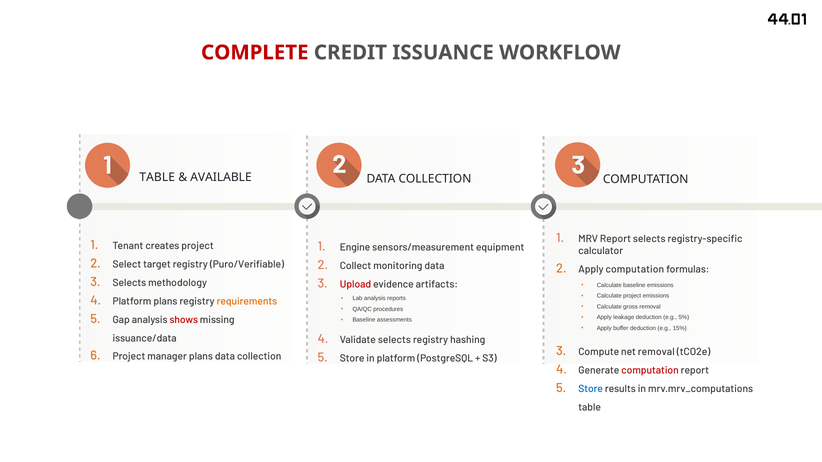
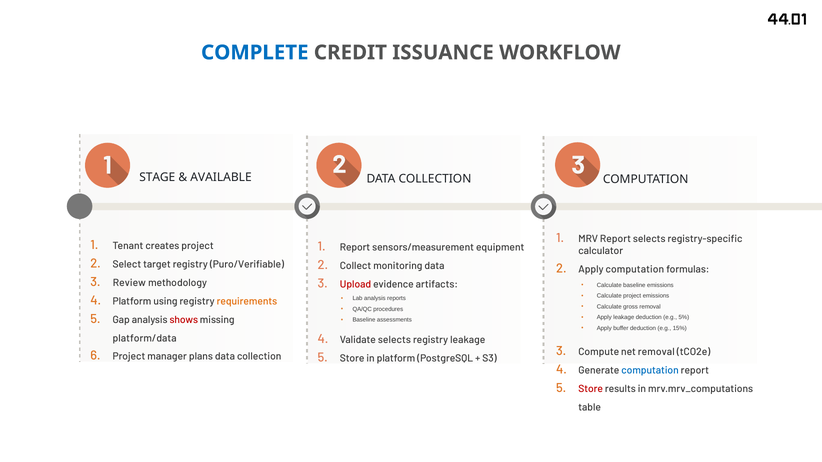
COMPLETE colour: red -> blue (255, 53)
TABLE: TABLE -> STAGE (157, 177)
Engine: Engine -> Report (355, 248)
Selects: Selects -> Review (129, 283)
Platform plans: plans -> using (165, 301)
registry hashing: hashing -> leakage (468, 340)
issuance/data: issuance/data -> platform/data (145, 338)
computation colour: red -> blue (650, 371)
Store colour: blue -> red (591, 389)
